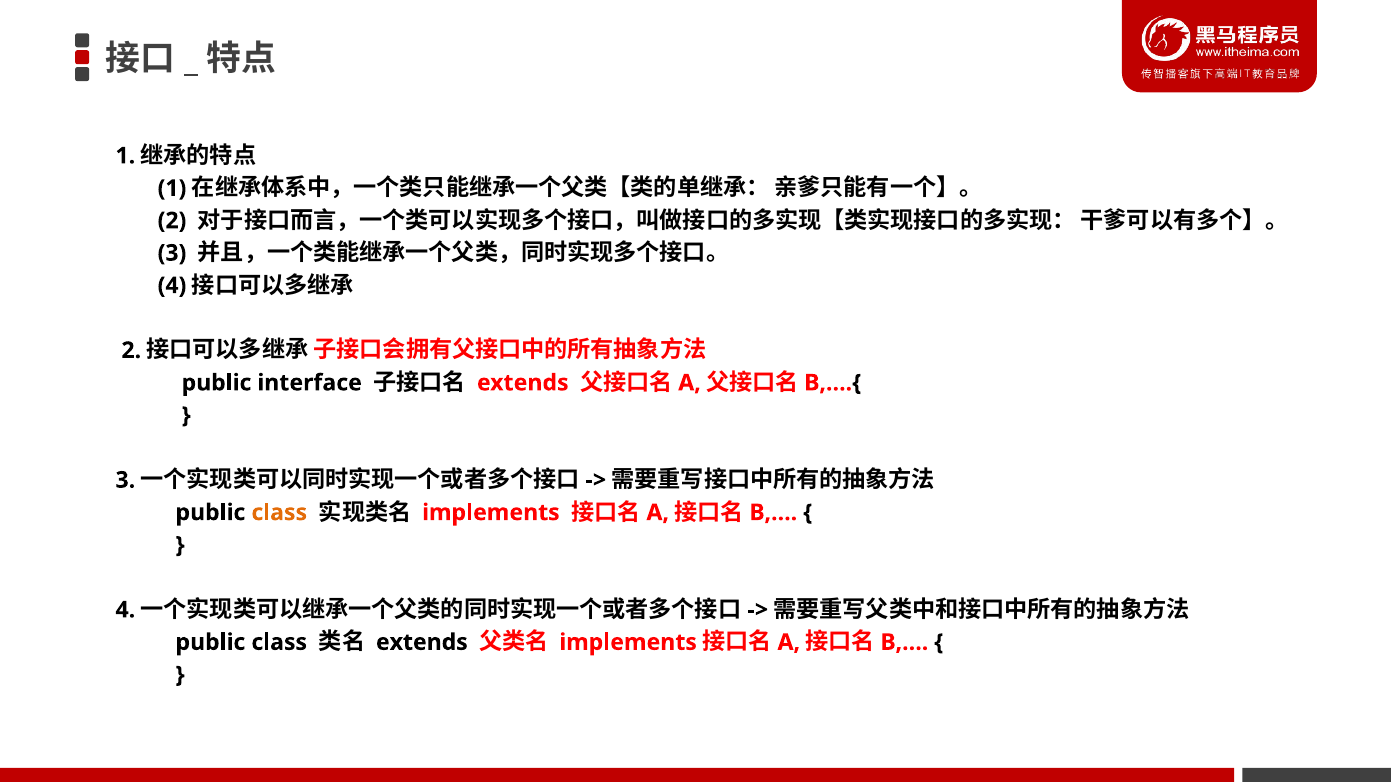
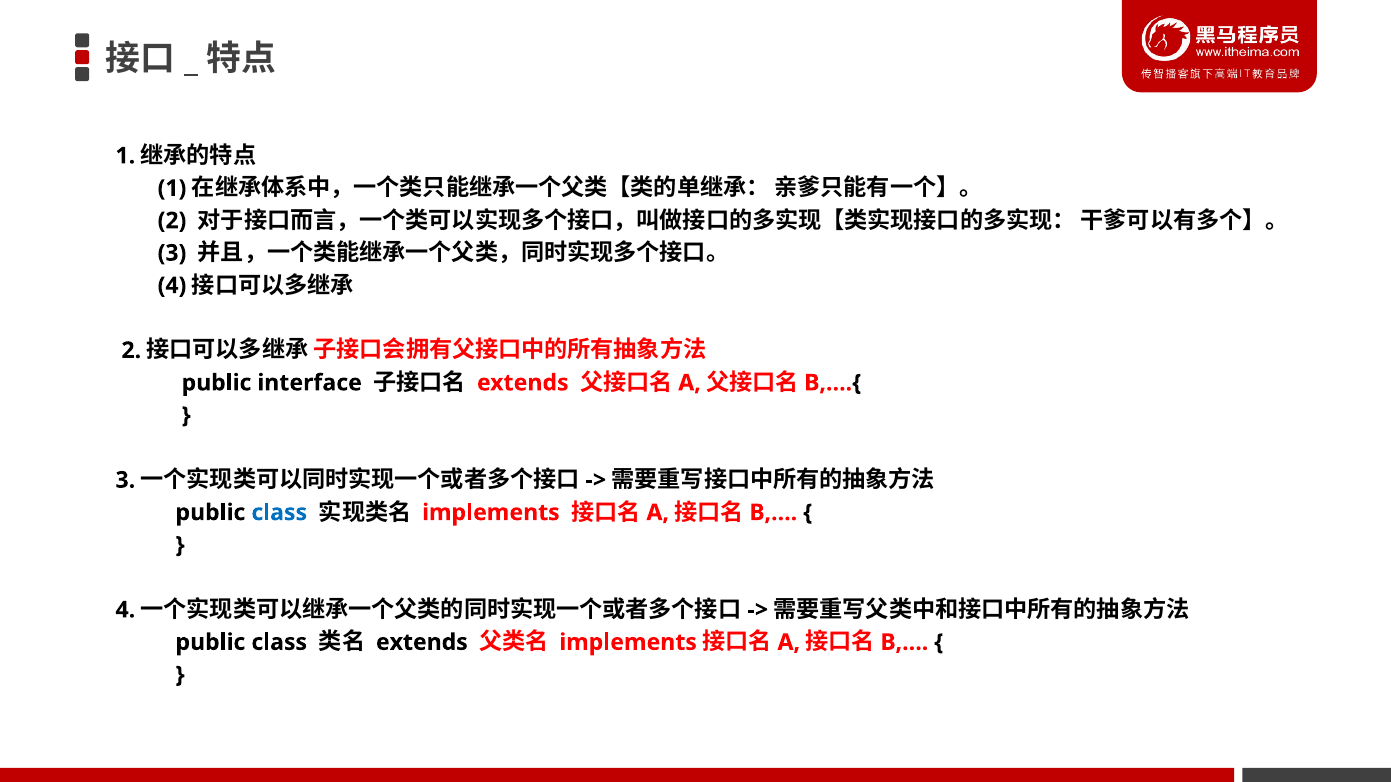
class colour: orange -> blue (279, 513)
